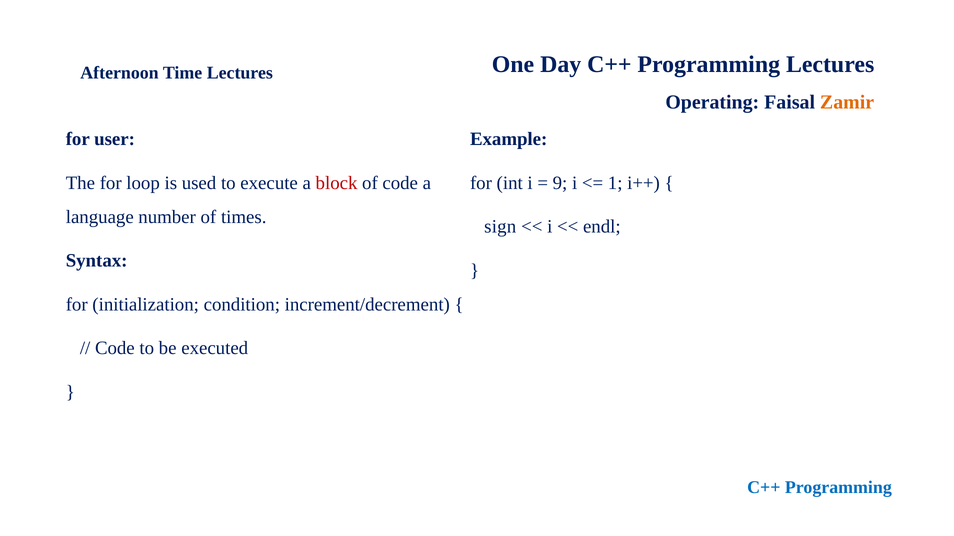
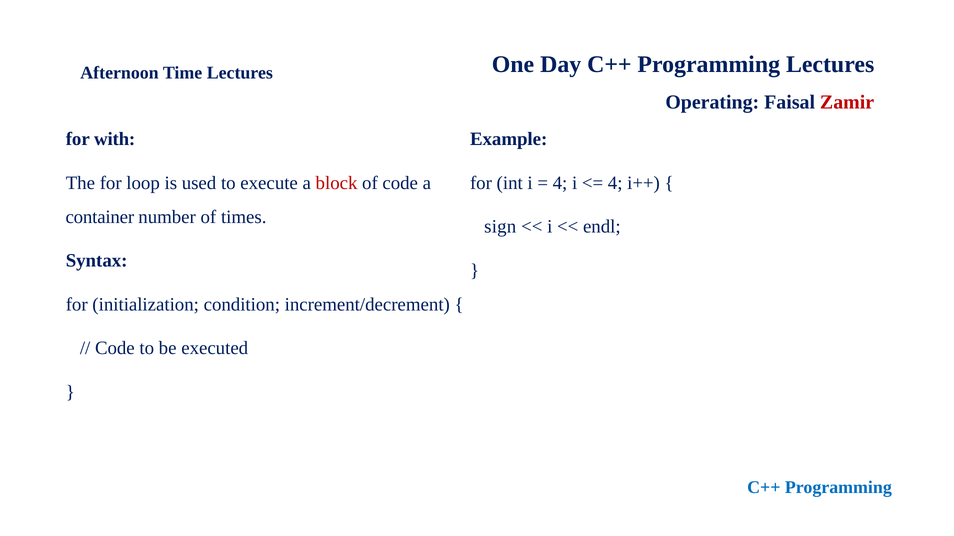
Zamir colour: orange -> red (847, 102)
user: user -> with (115, 139)
9: 9 -> 4 (560, 183)
1: 1 -> 4 (615, 183)
language: language -> container (100, 217)
